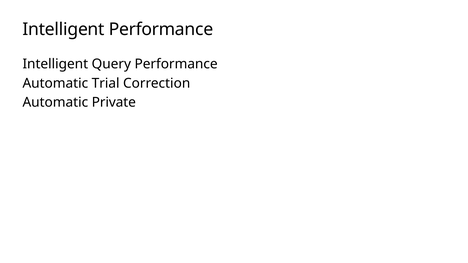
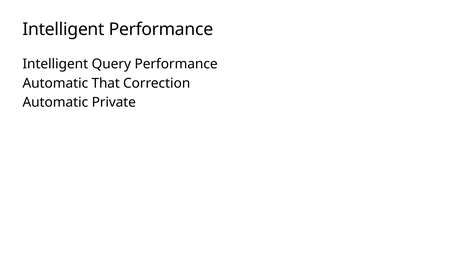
Trial: Trial -> That (106, 83)
